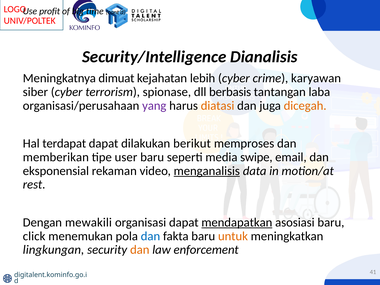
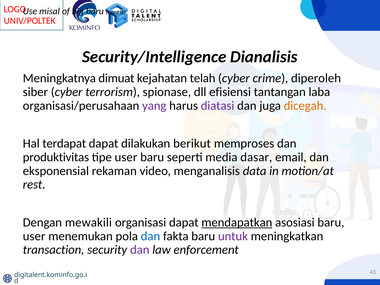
profit: profit -> misal (50, 11)
big time: time -> baru (95, 11)
lebih: lebih -> telah (203, 78)
karyawan: karyawan -> diperoleh (316, 78)
berbasis: berbasis -> efisiensi (230, 92)
diatasi colour: orange -> purple (218, 106)
memberikan: memberikan -> produktivitas (56, 157)
swipe: swipe -> dasar (256, 157)
menganalisis underline: present -> none (207, 171)
click: click -> user (34, 236)
untuk colour: orange -> purple (233, 236)
lingkungan: lingkungan -> transaction (54, 250)
dan colour: orange -> purple (140, 250)
